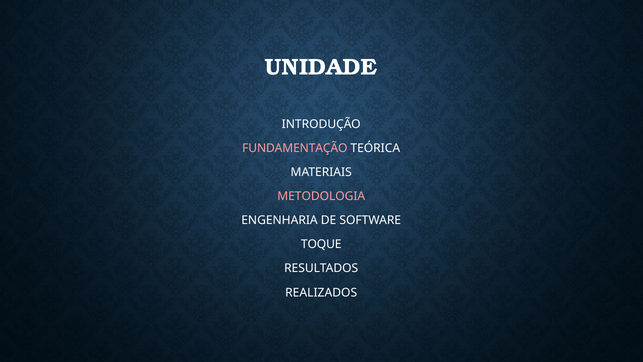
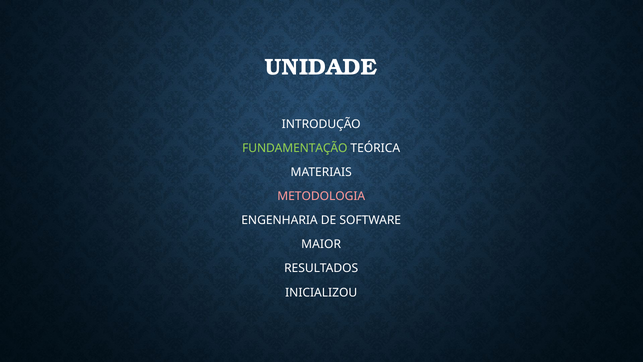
FUNDAMENTAÇÃO colour: pink -> light green (295, 148)
TOQUE: TOQUE -> MAIOR (321, 244)
REALIZADOS: REALIZADOS -> INICIALIZOU (321, 292)
